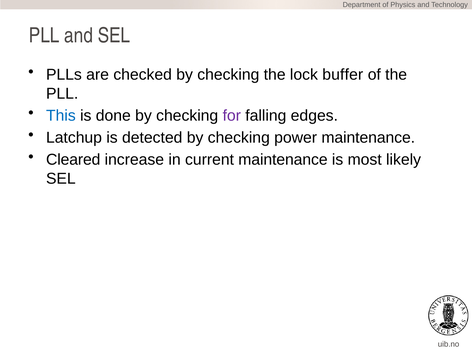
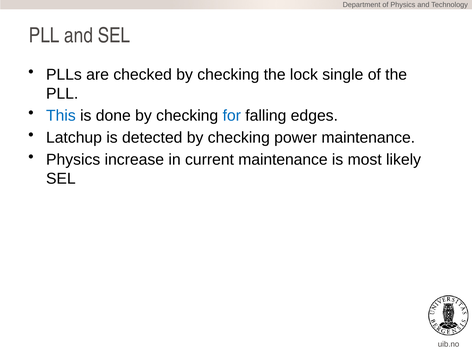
buffer: buffer -> single (343, 75)
for colour: purple -> blue (232, 116)
Cleared: Cleared -> Physics (73, 160)
